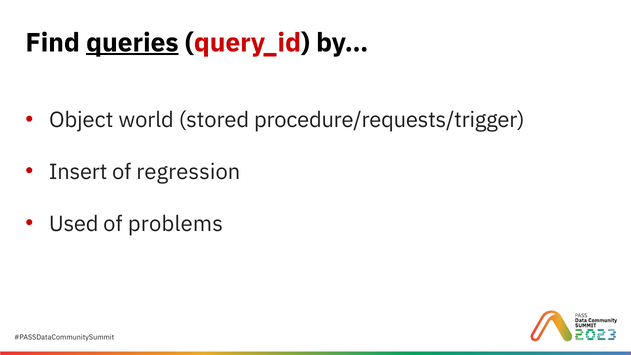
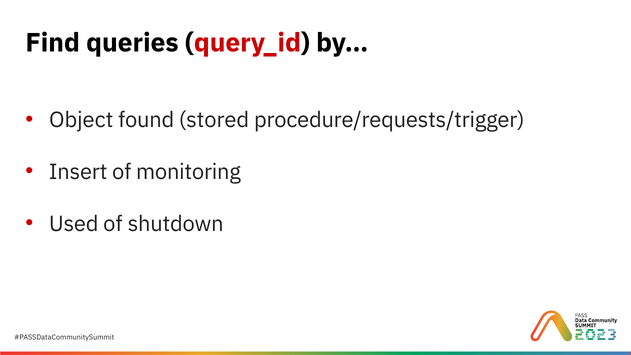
queries underline: present -> none (132, 43)
world: world -> found (146, 120)
regression: regression -> monitoring (188, 172)
problems: problems -> shutdown (176, 224)
